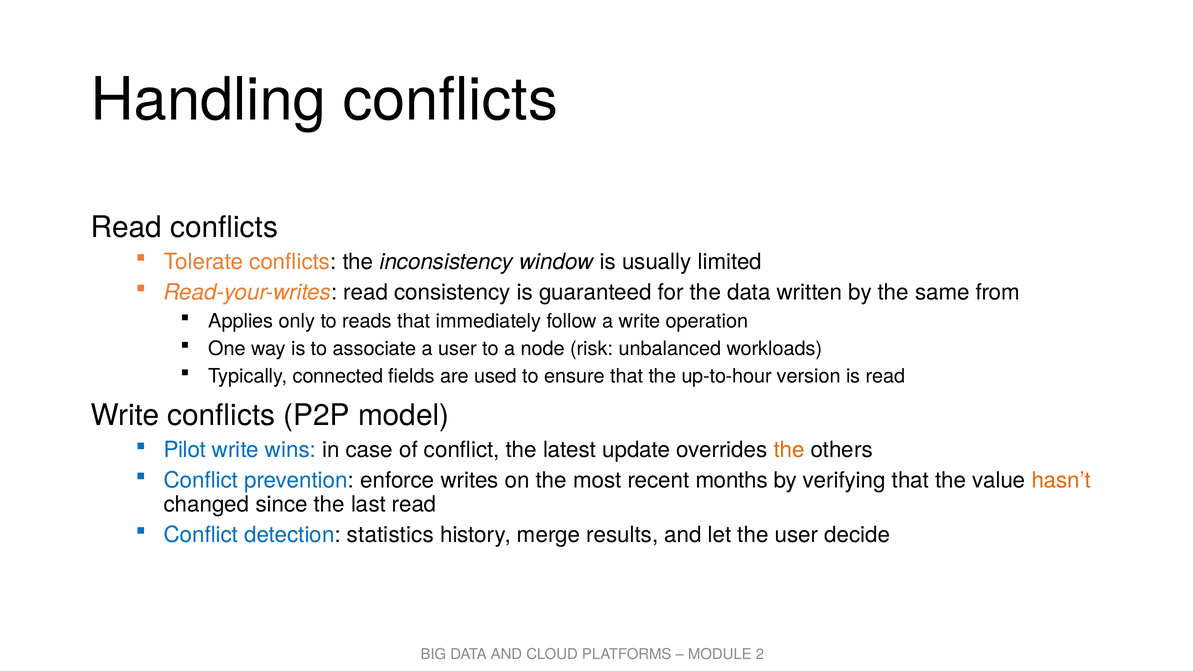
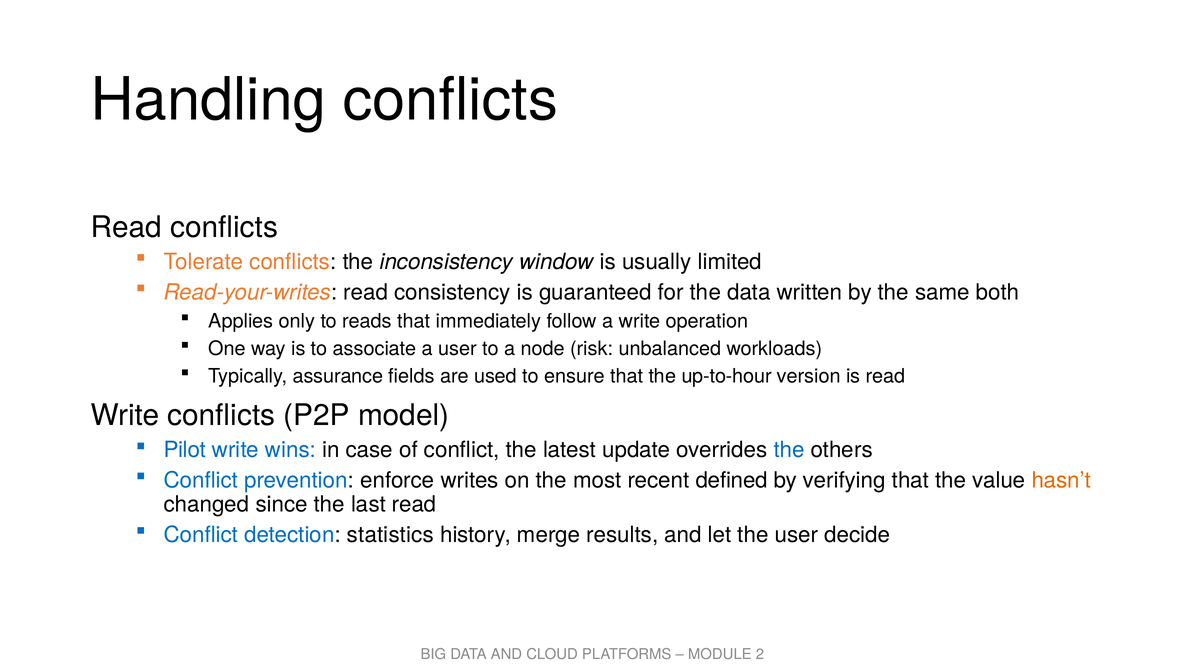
from: from -> both (998, 292)
connected: connected -> assurance (338, 376)
the colour: orange -> blue (789, 450)
months: months -> defined (732, 480)
